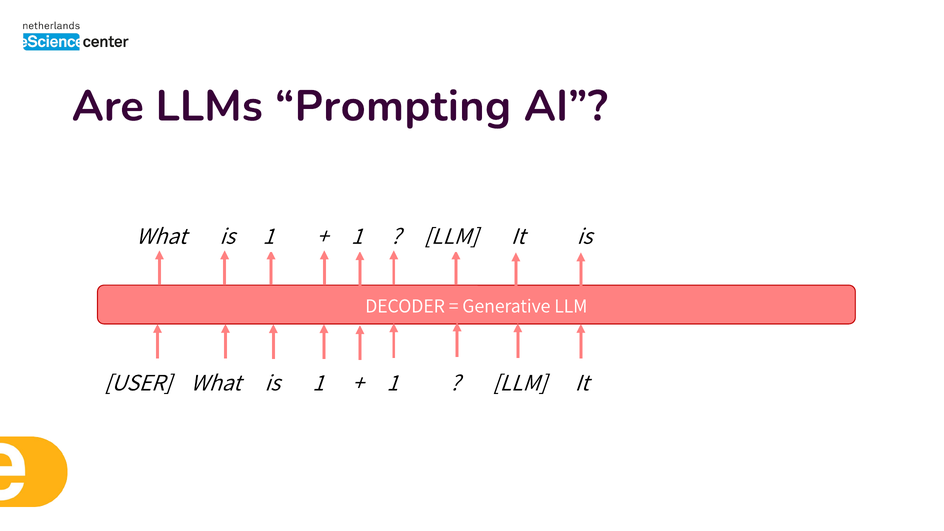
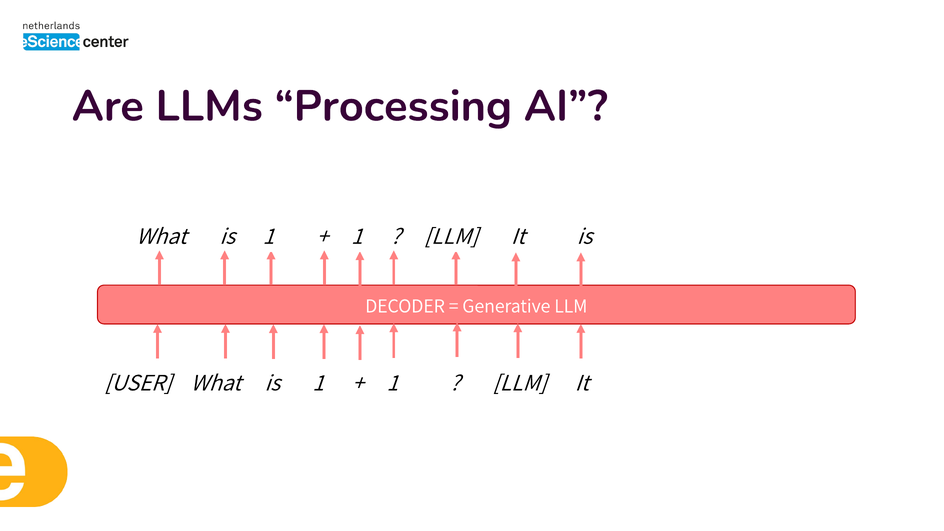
Prompting: Prompting -> Processing (393, 106)
